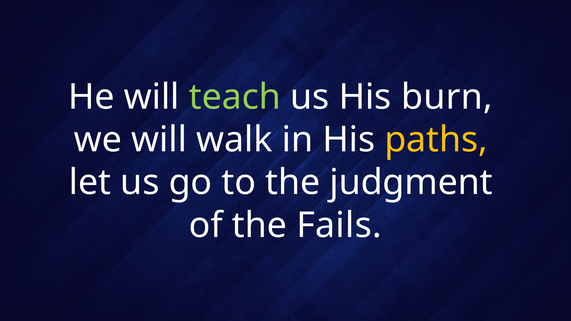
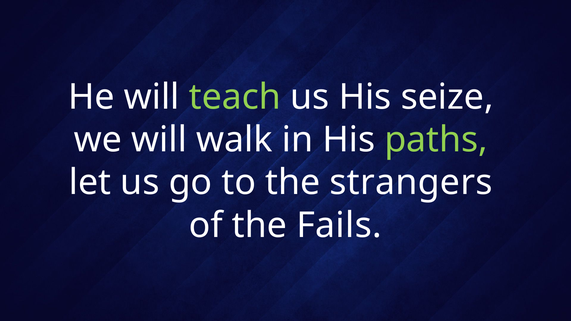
burn: burn -> seize (447, 97)
paths colour: yellow -> light green (436, 140)
judgment: judgment -> strangers (411, 183)
